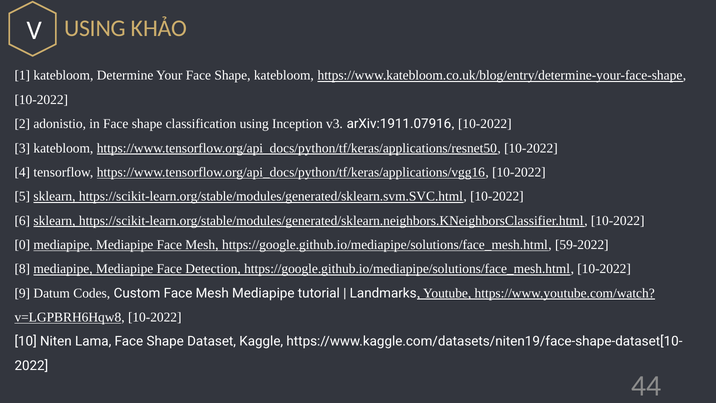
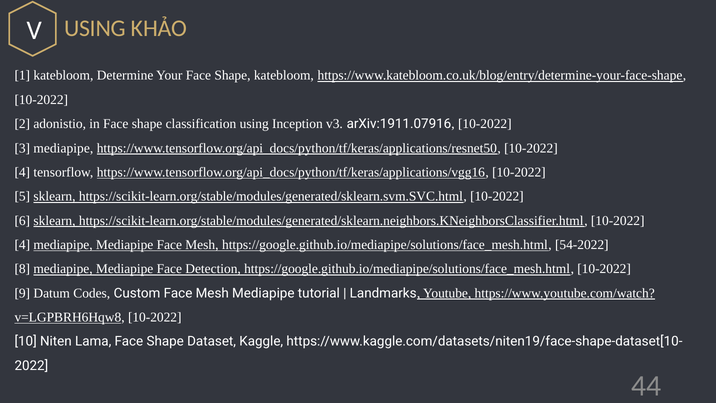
3 katebloom: katebloom -> mediapipe (63, 148)
0: 0 -> 4 (22, 245)
59-2022: 59-2022 -> 54-2022 (582, 245)
